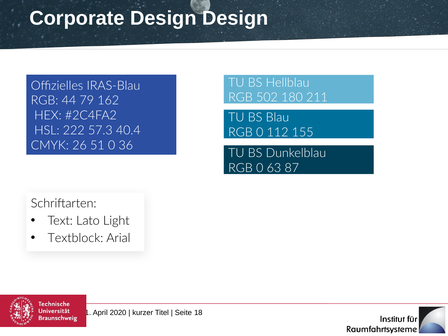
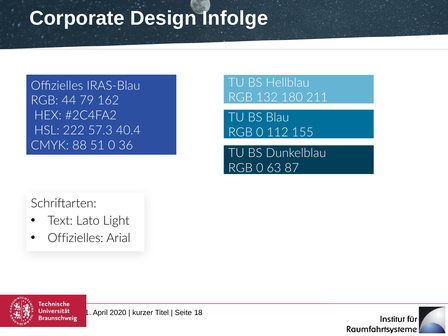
Design Design: Design -> Infolge (235, 18)
502: 502 -> 132 (267, 98)
26: 26 -> 88 (80, 145)
Textblock: Textblock -> Offizielles (76, 238)
